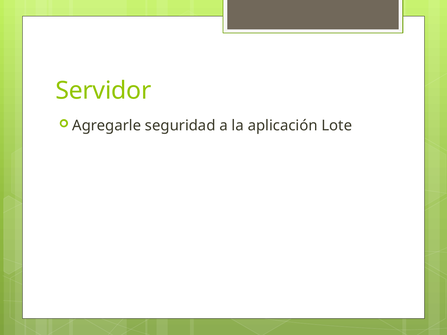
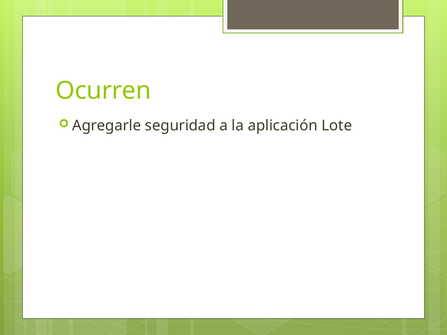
Servidor: Servidor -> Ocurren (103, 91)
